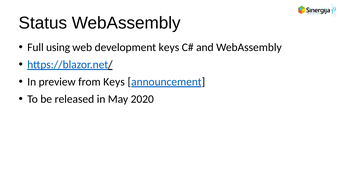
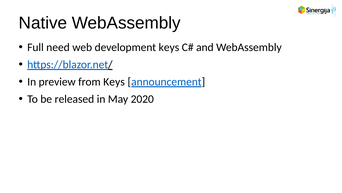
Status: Status -> Native (43, 23)
using: using -> need (58, 47)
